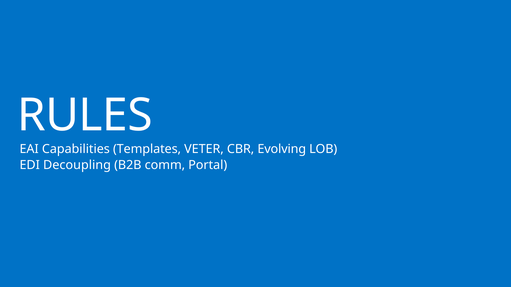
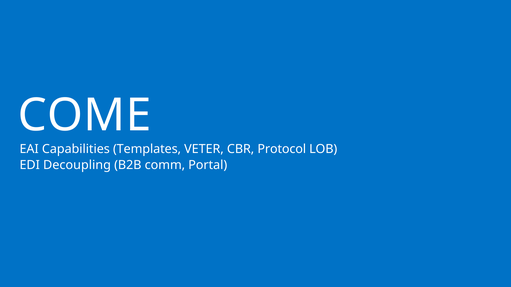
RULES: RULES -> COME (85, 116)
Evolving: Evolving -> Protocol (282, 149)
